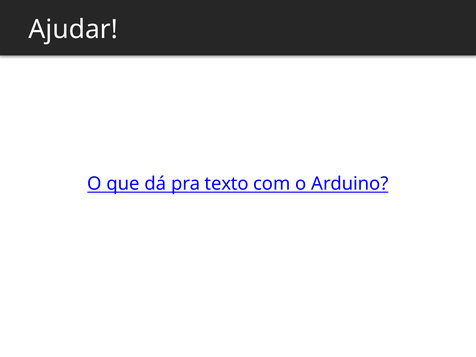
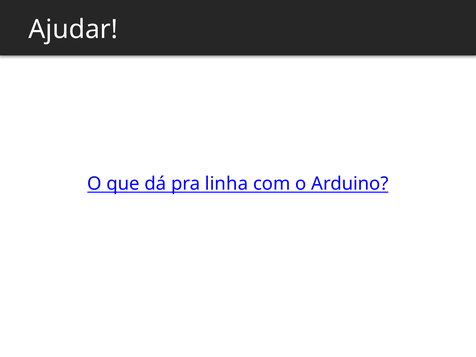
texto: texto -> linha (226, 184)
